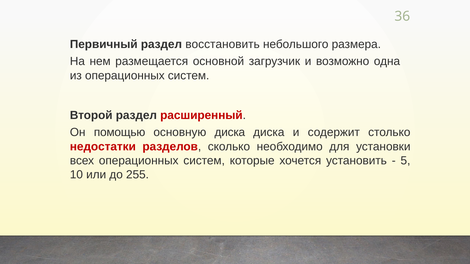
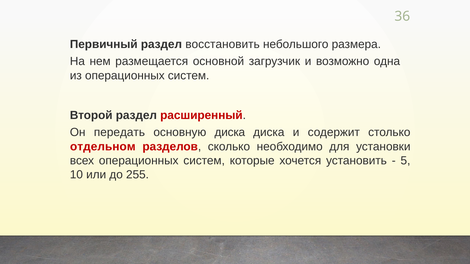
помощью: помощью -> передать (119, 133)
недостатки: недостатки -> отдельном (103, 147)
